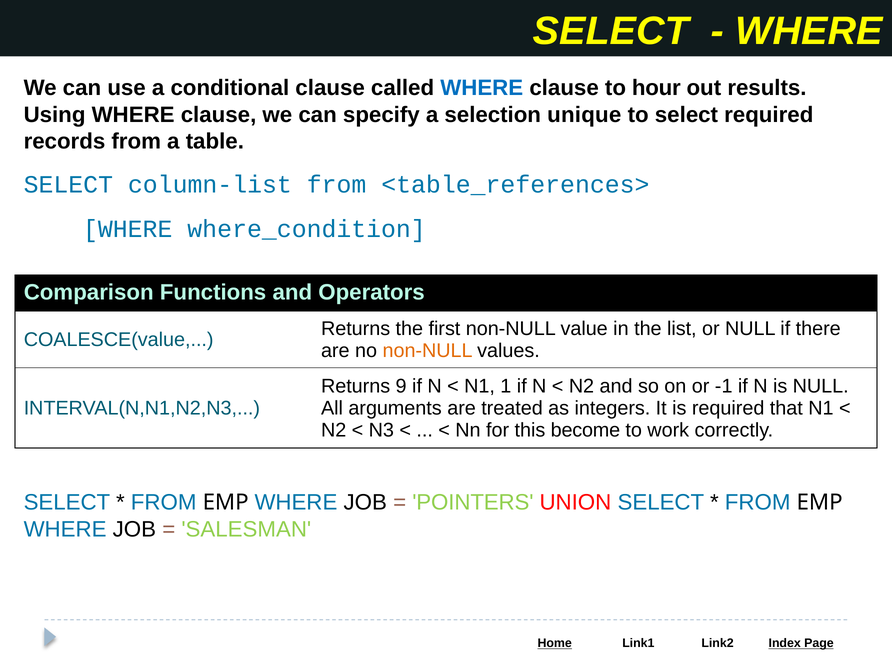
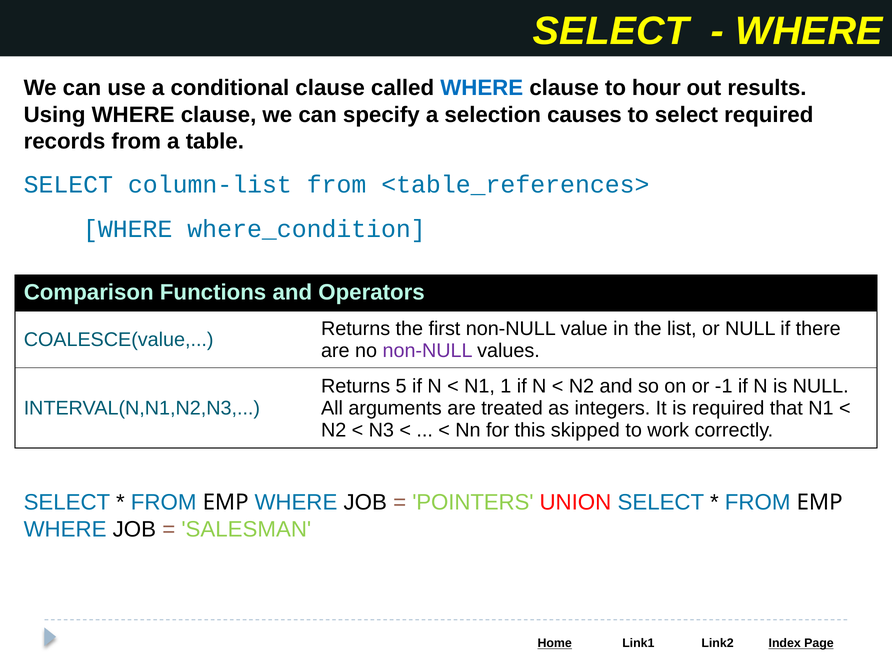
unique: unique -> causes (584, 115)
non-NULL colour: orange -> purple (428, 351)
9: 9 -> 5 (401, 386)
become: become -> skipped (585, 430)
